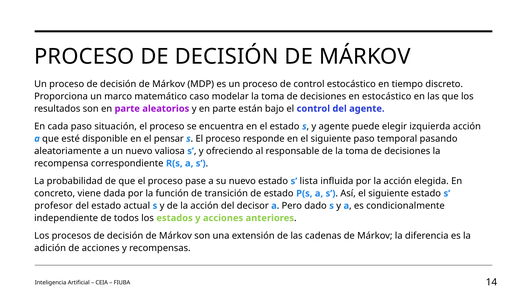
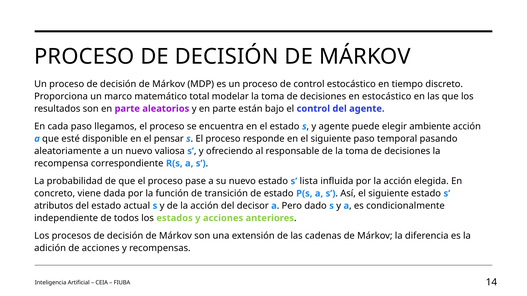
caso: caso -> total (199, 96)
situación: situación -> llegamos (116, 127)
izquierda: izquierda -> ambiente (430, 127)
profesor: profesor -> atributos (54, 206)
